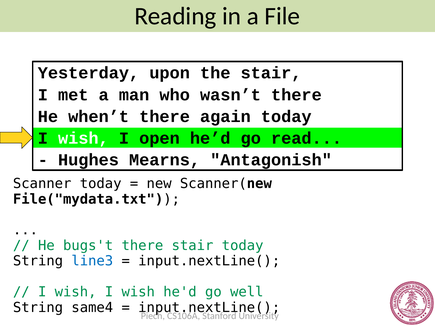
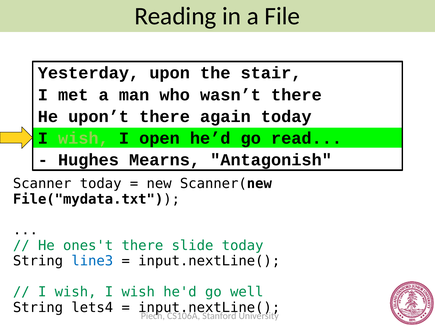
when’t: when’t -> upon’t (99, 117)
wish colour: white -> light green (83, 138)
bugs't: bugs't -> ones't (88, 246)
there stair: stair -> slide (193, 246)
same4: same4 -> lets4 (92, 308)
